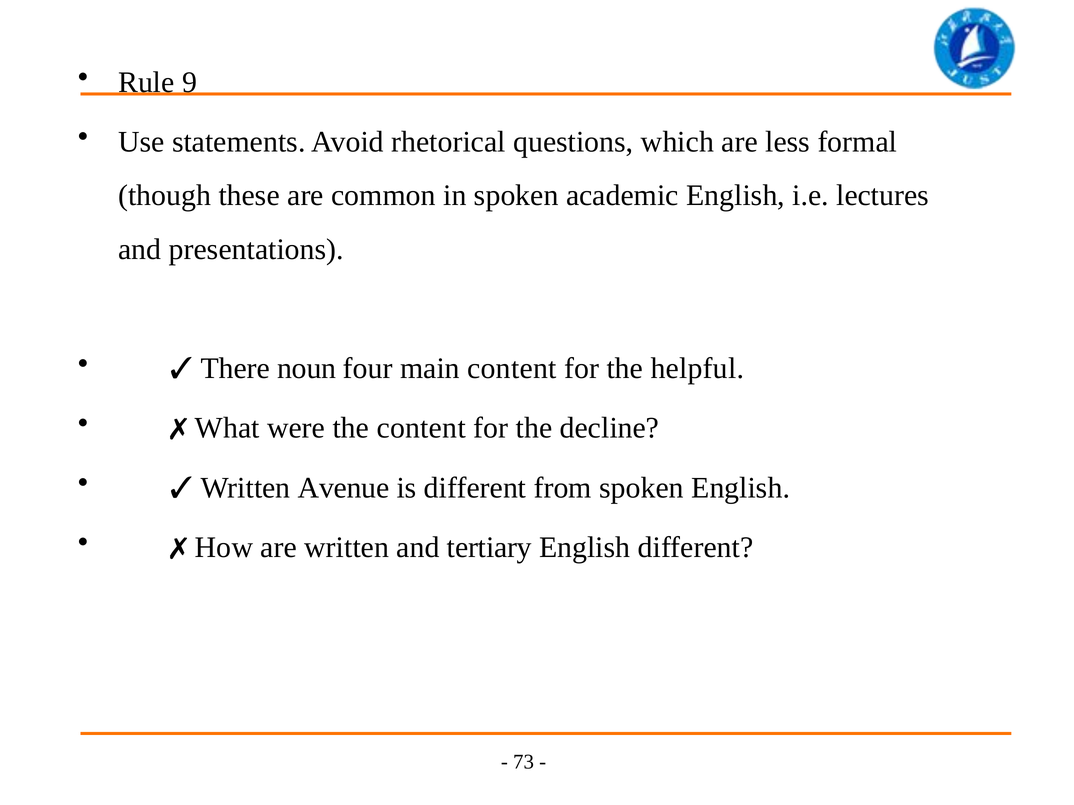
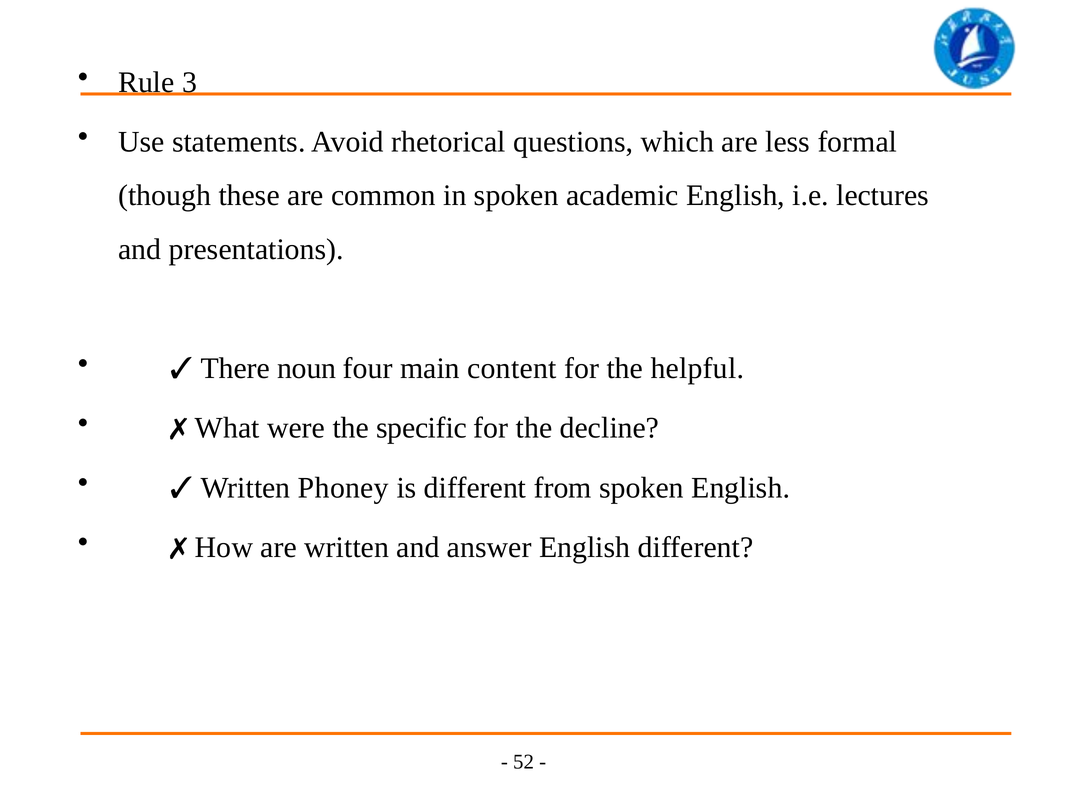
9: 9 -> 3 (189, 82)
the content: content -> specific (421, 428)
Avenue: Avenue -> Phoney (343, 488)
tertiary: tertiary -> answer (489, 548)
73: 73 -> 52 (524, 762)
